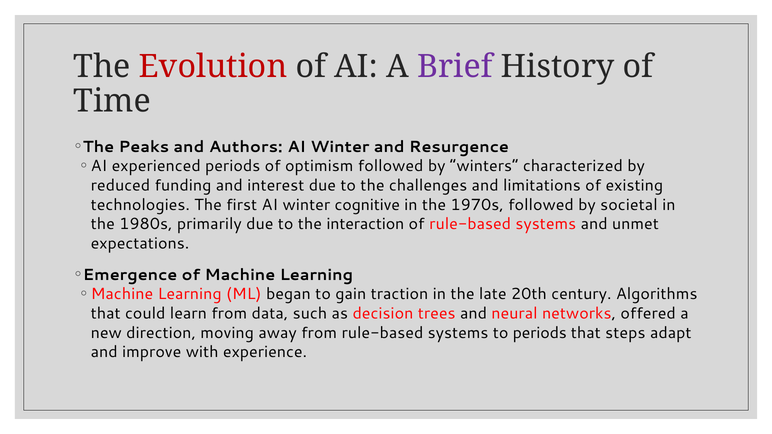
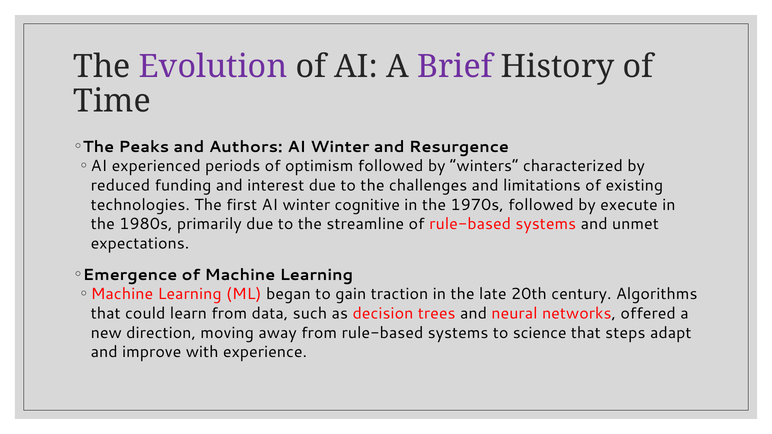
Evolution colour: red -> purple (213, 67)
societal: societal -> execute (629, 205)
interaction: interaction -> streamline (365, 224)
to periods: periods -> science (540, 333)
